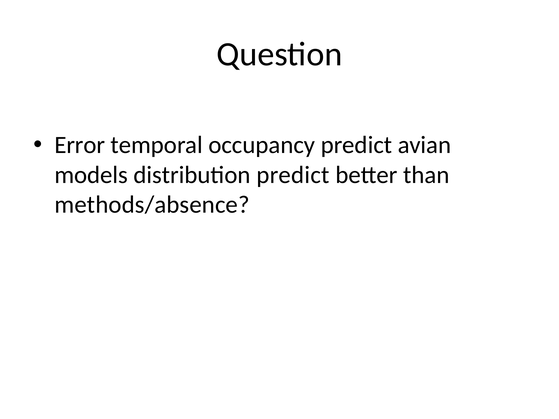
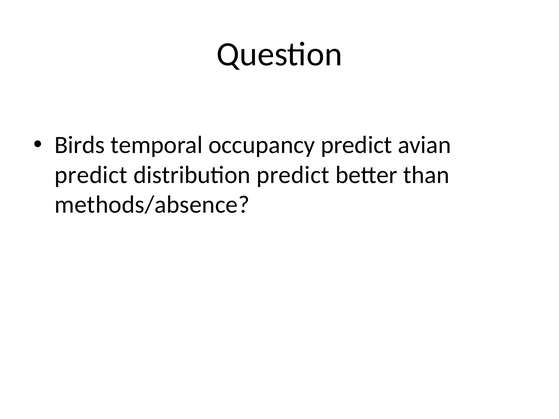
Error: Error -> Birds (80, 145)
models: models -> predict (91, 175)
